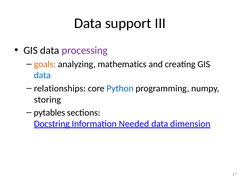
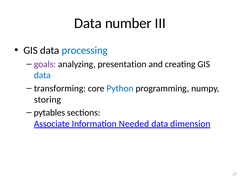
support: support -> number (128, 23)
processing colour: purple -> blue (85, 50)
goals colour: orange -> purple (45, 64)
mathematics: mathematics -> presentation (122, 64)
relationships: relationships -> transforming (60, 88)
Docstring: Docstring -> Associate (52, 124)
